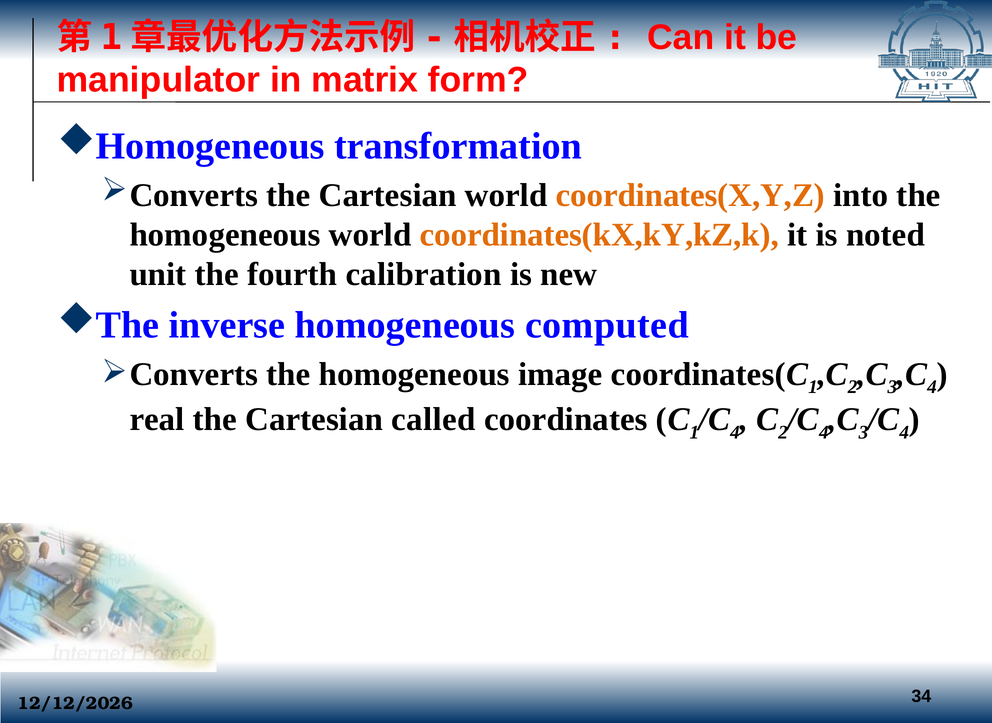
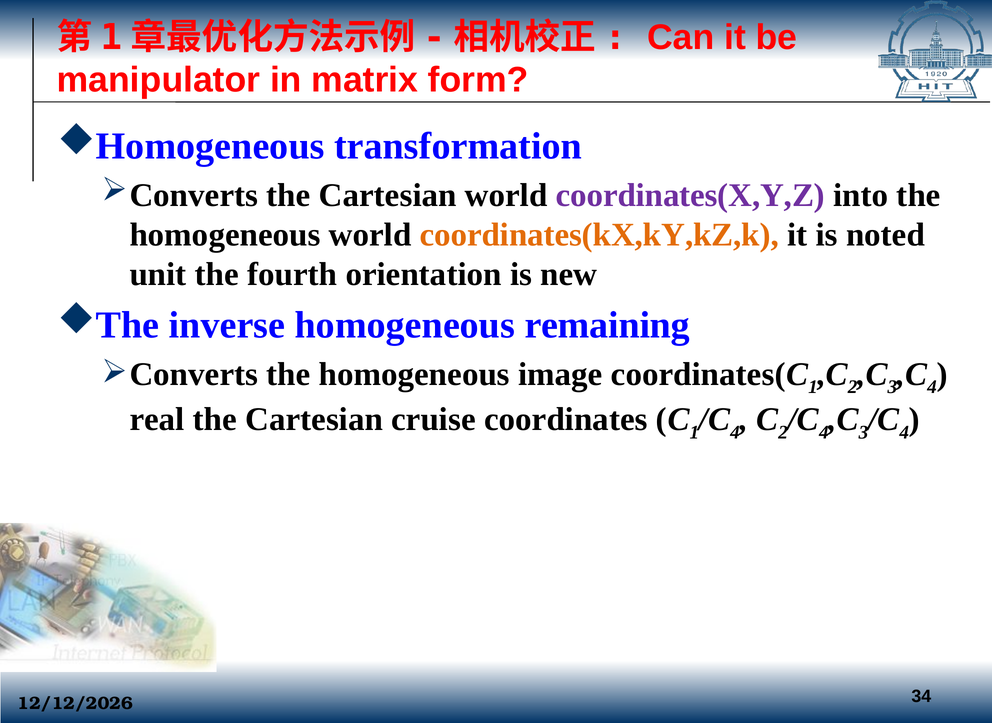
coordinates(X,Y,Z colour: orange -> purple (690, 195)
calibration: calibration -> orientation (424, 274)
computed: computed -> remaining (607, 325)
called: called -> cruise (433, 419)
